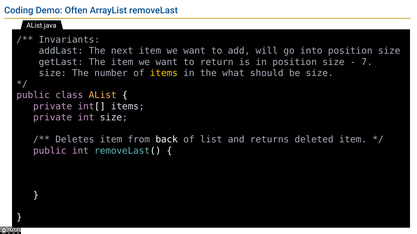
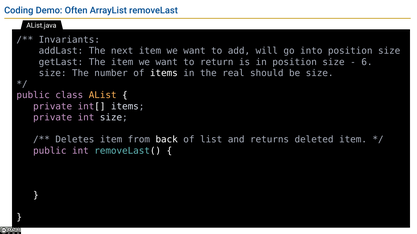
7: 7 -> 6 (367, 62)
items colour: yellow -> white (164, 73)
what: what -> real (233, 73)
